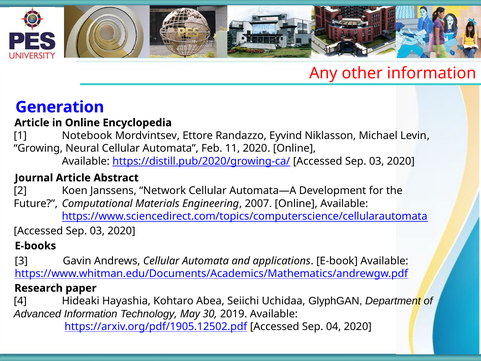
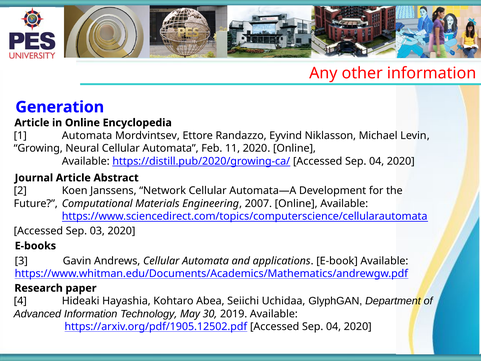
1 Notebook: Notebook -> Automata (87, 135)
https://distill.pub/2020/growing-ca/ Accessed Sep 03: 03 -> 04 (377, 161)
